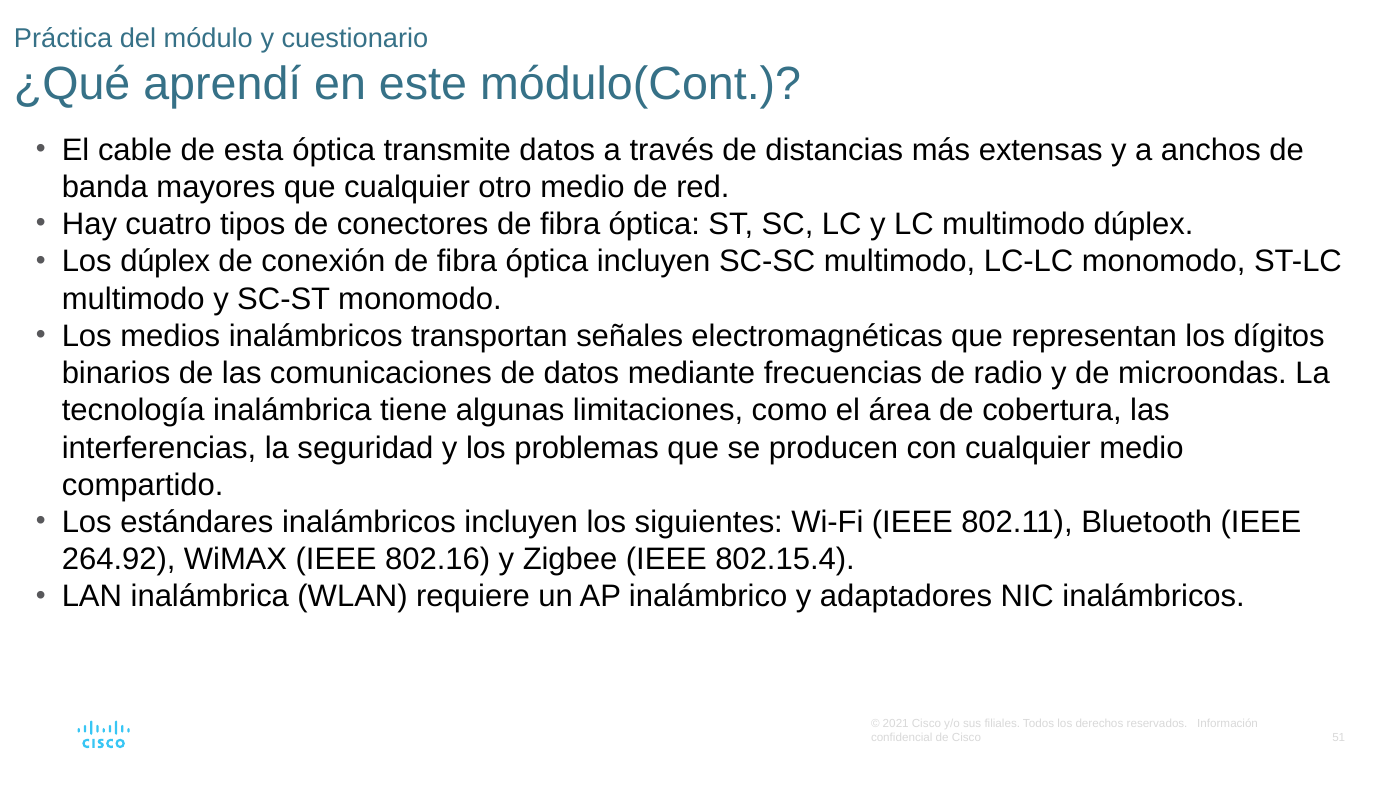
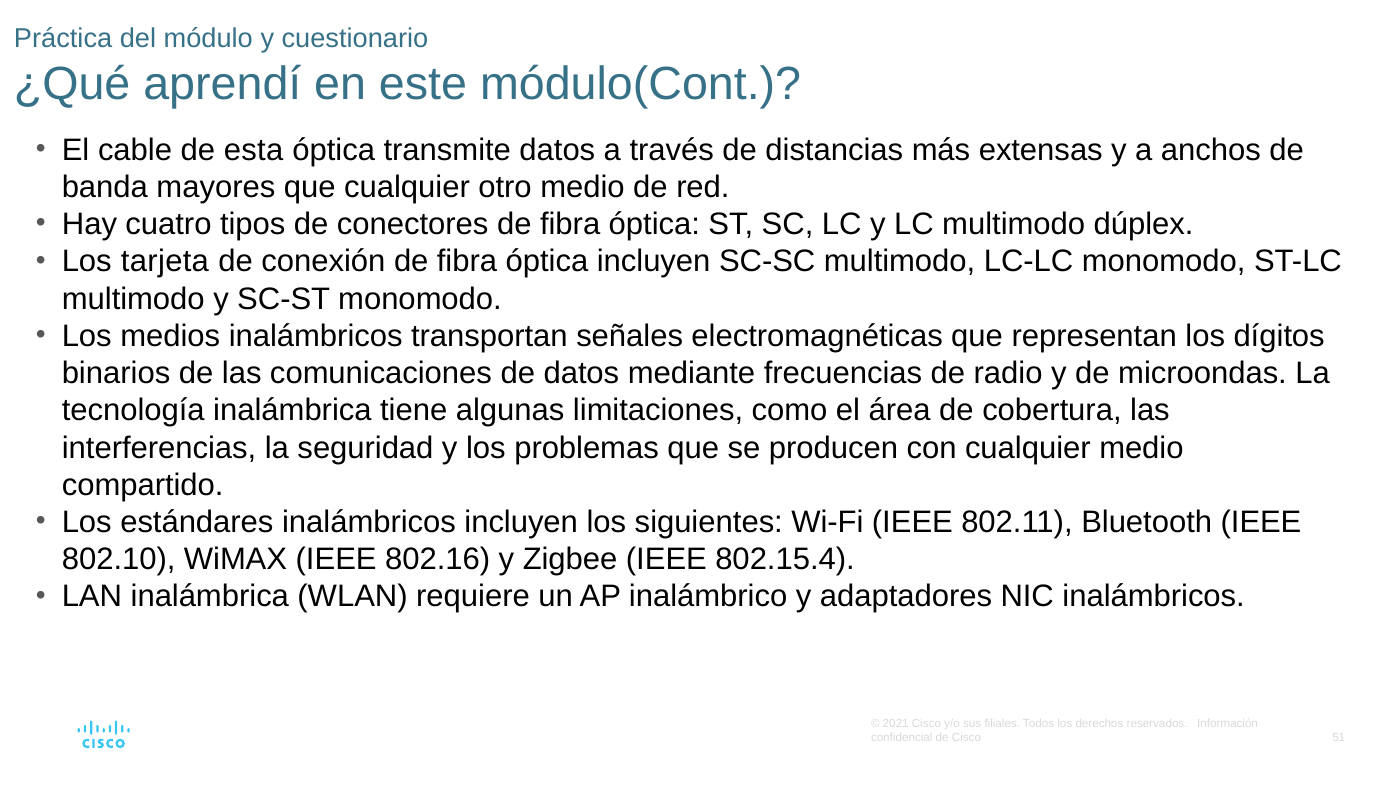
Los dúplex: dúplex -> tarjeta (165, 262)
264.92: 264.92 -> 802.10 (119, 560)
